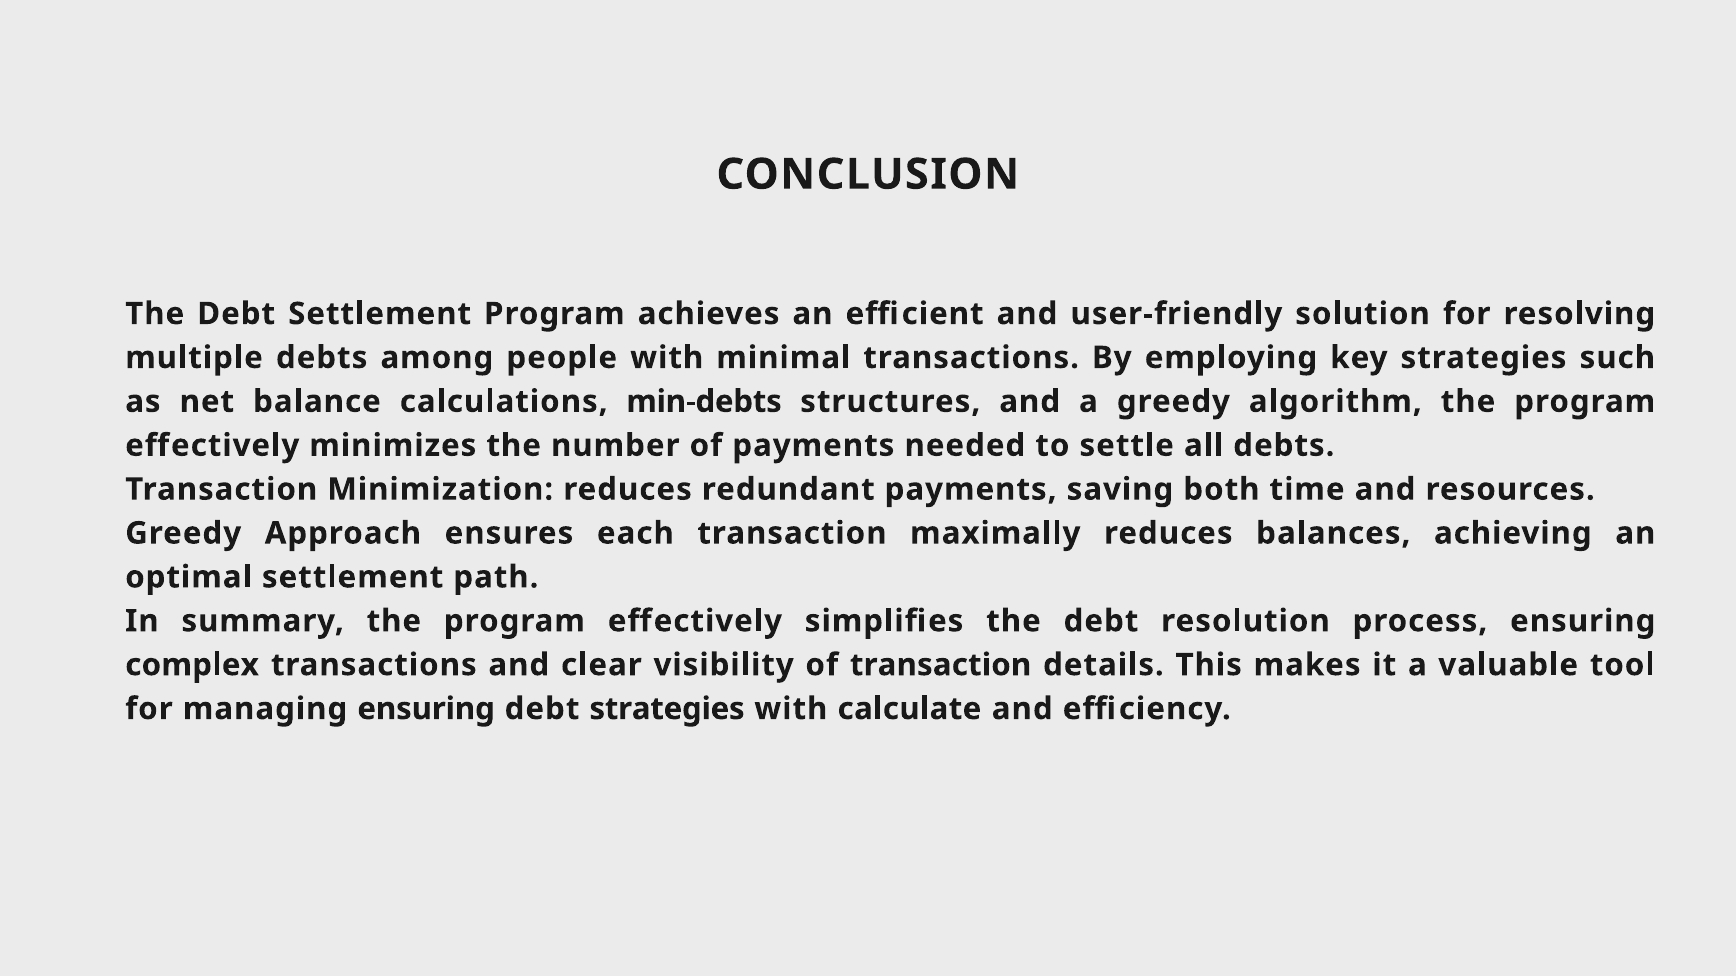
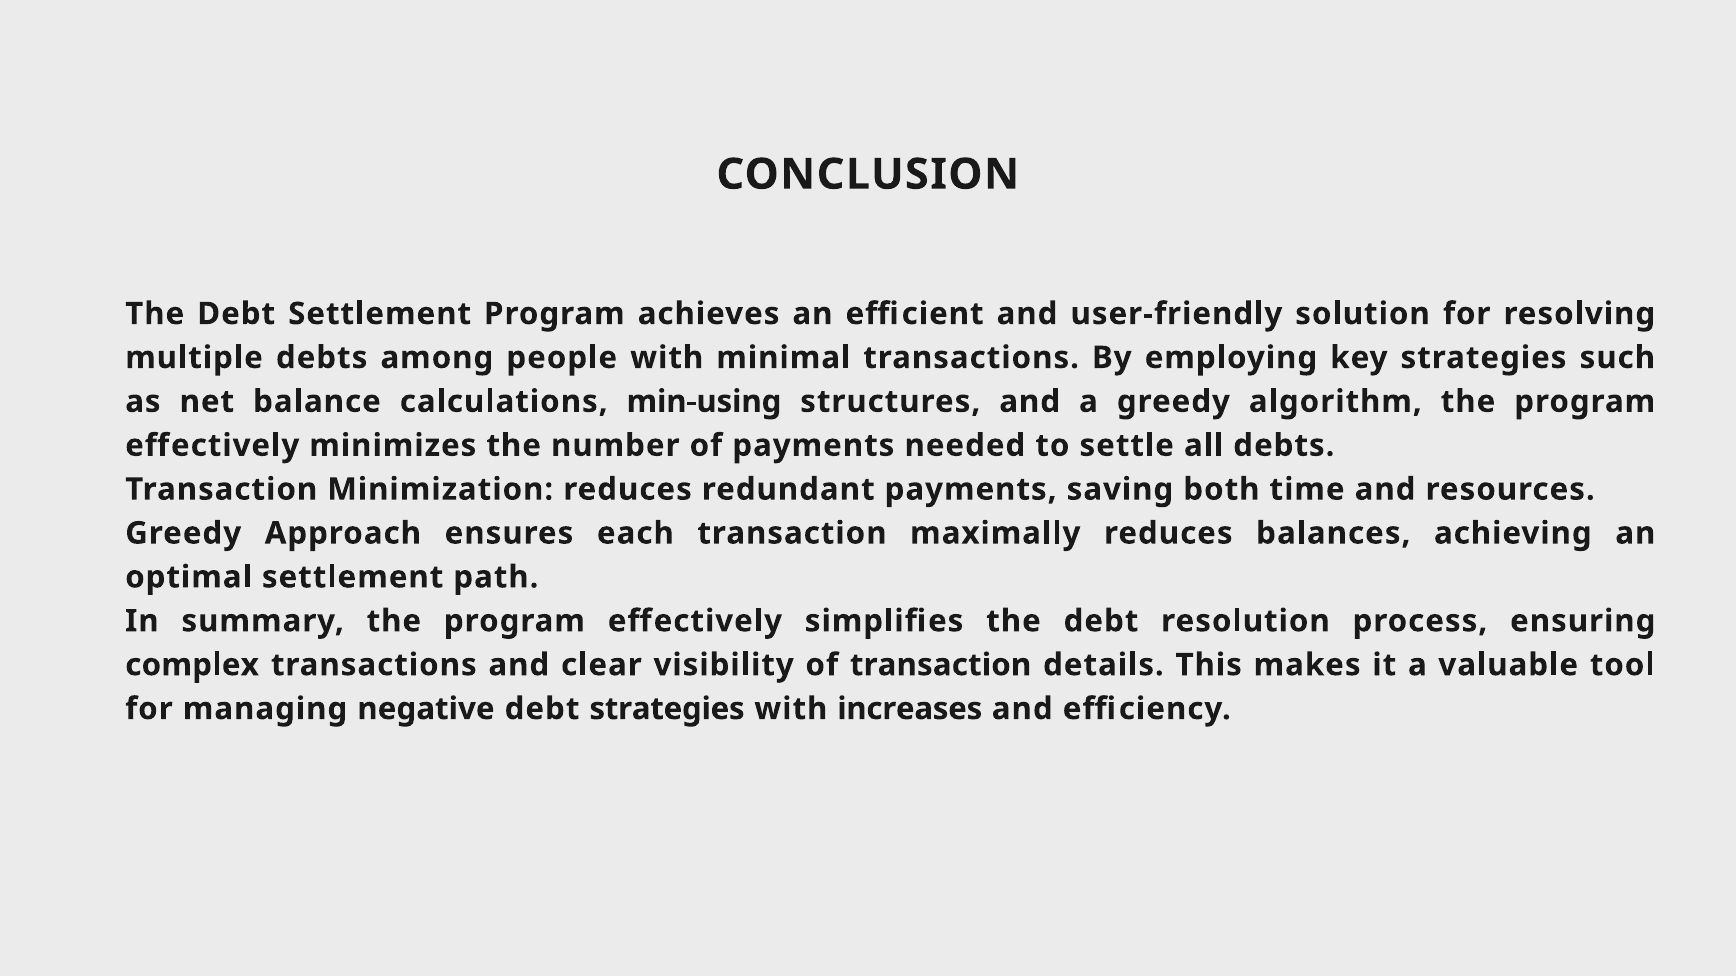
min-debts: min-debts -> min-using (704, 402)
managing ensuring: ensuring -> negative (426, 709)
calculate: calculate -> increases (910, 709)
